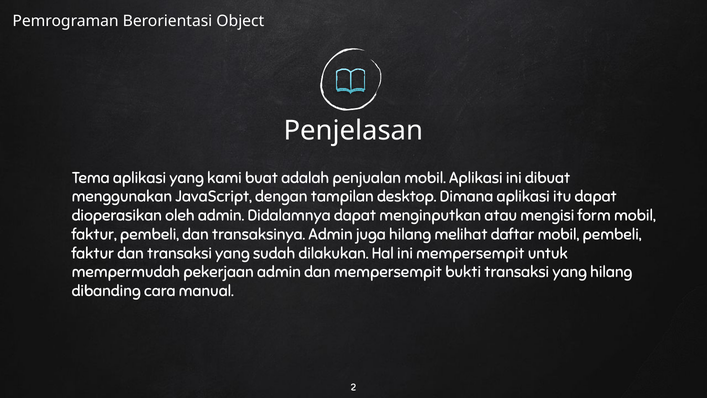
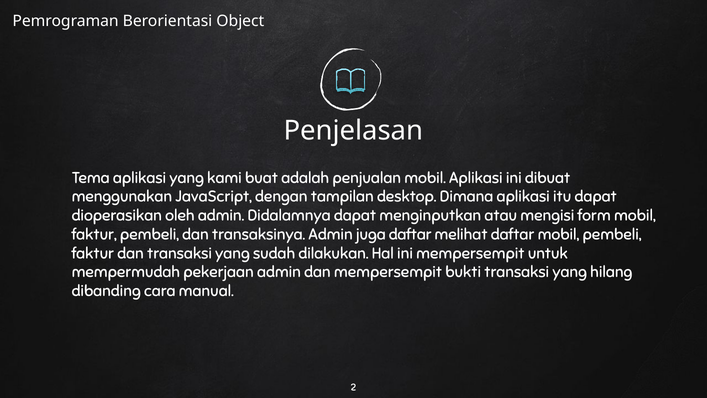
juga hilang: hilang -> daftar (410, 234)
